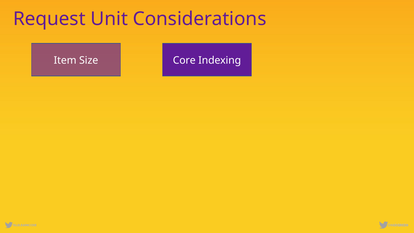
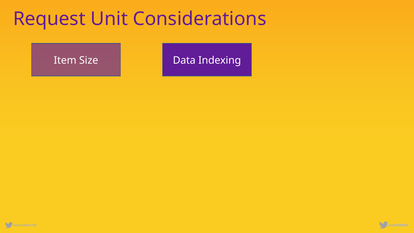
Core: Core -> Data (184, 60)
